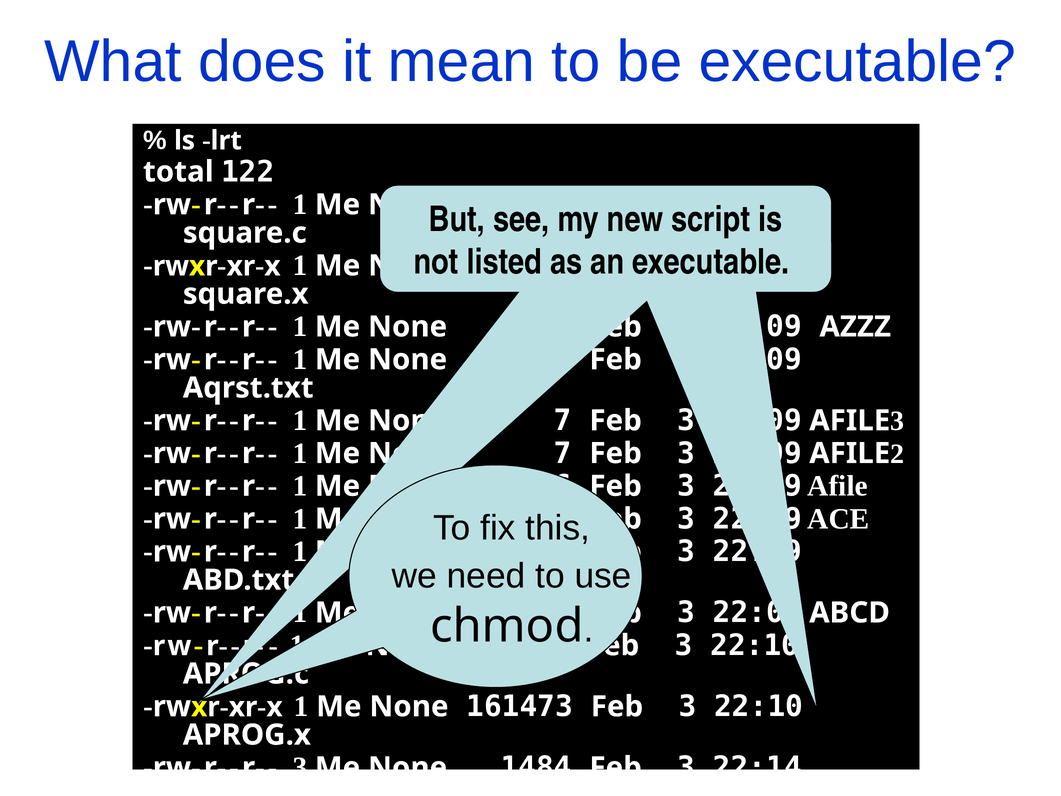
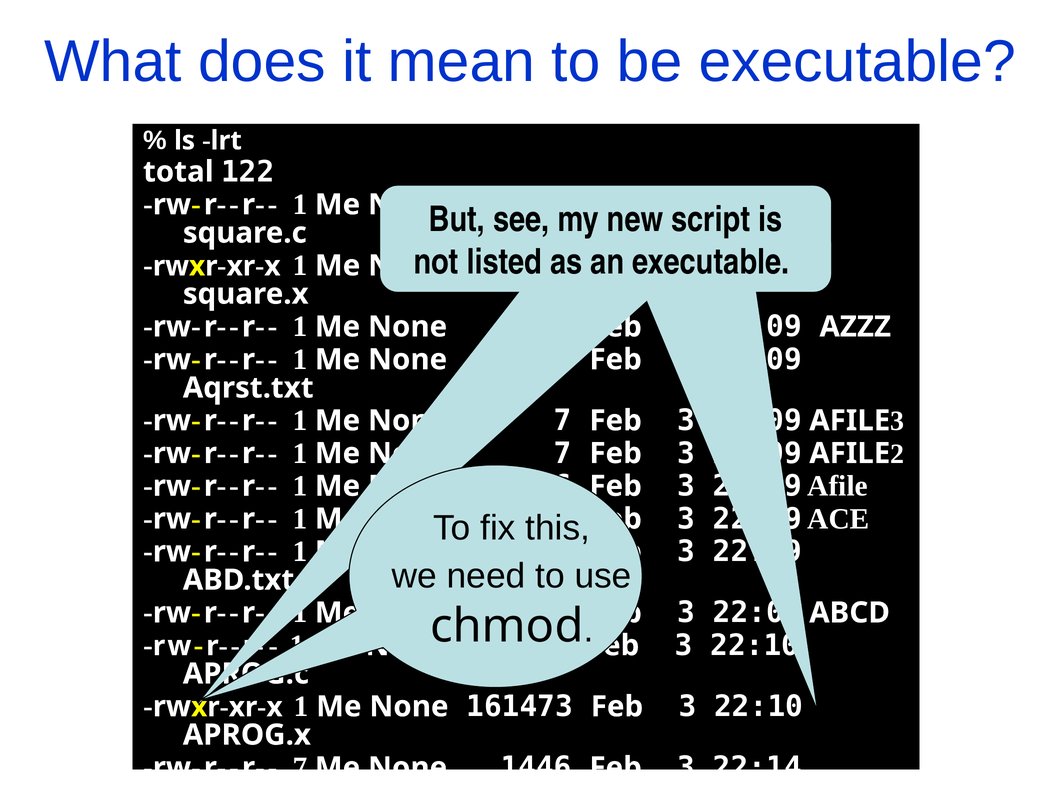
3: 3 -> 7 (300, 767)
1484: 1484 -> 1446 (536, 767)
